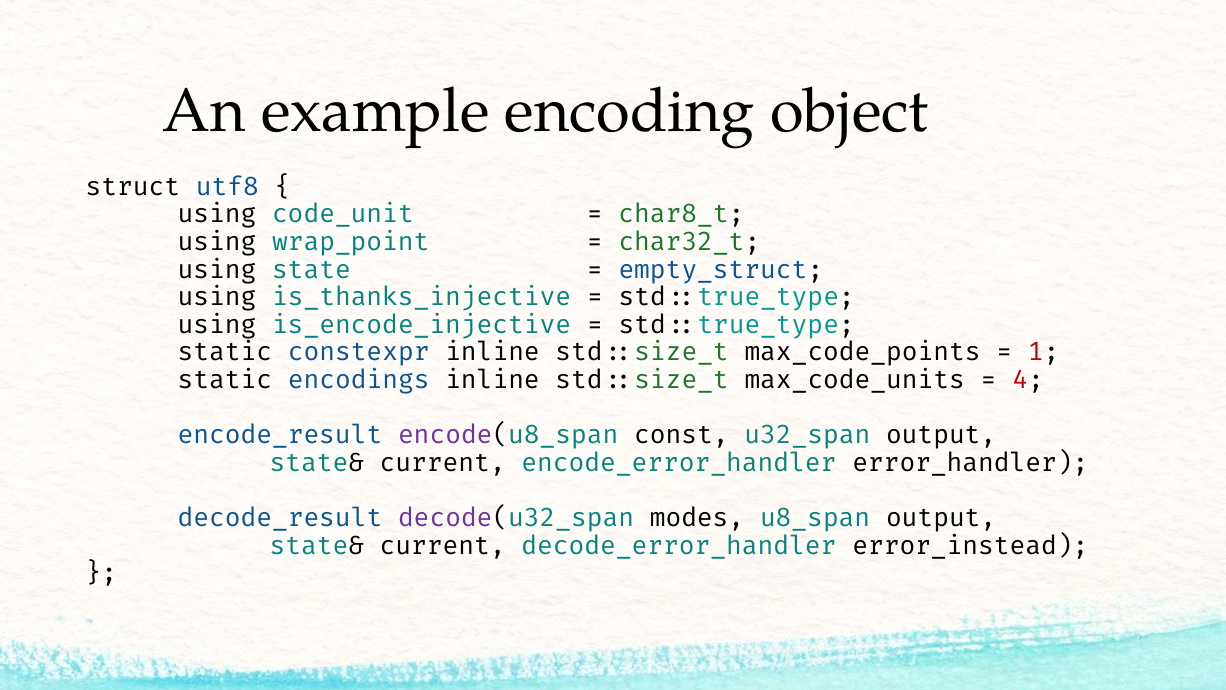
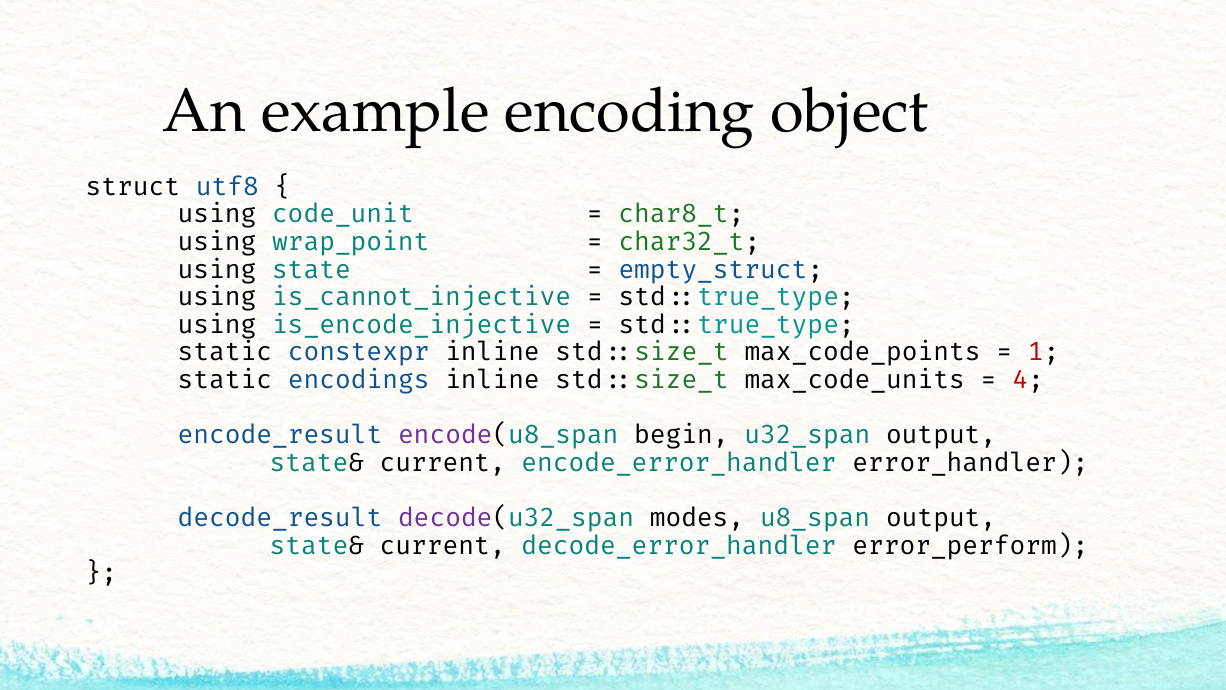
is_thanks_injective: is_thanks_injective -> is_cannot_injective (422, 297)
const: const -> begin (681, 435)
error_instead: error_instead -> error_perform (970, 546)
